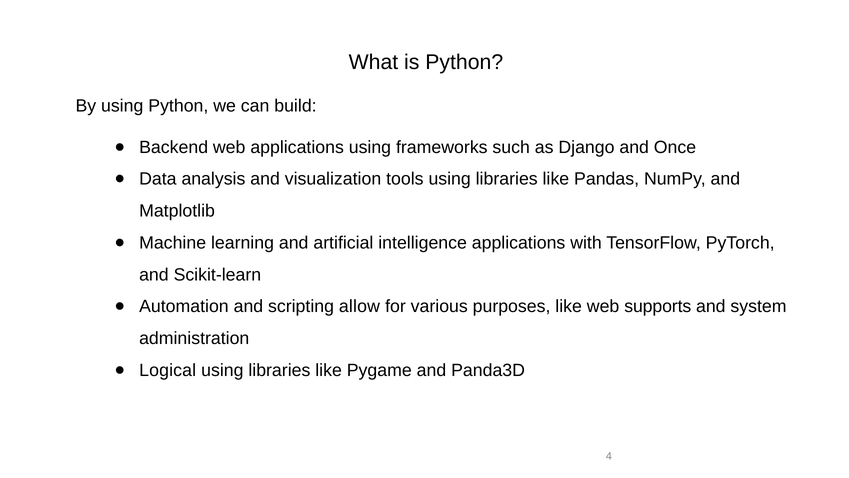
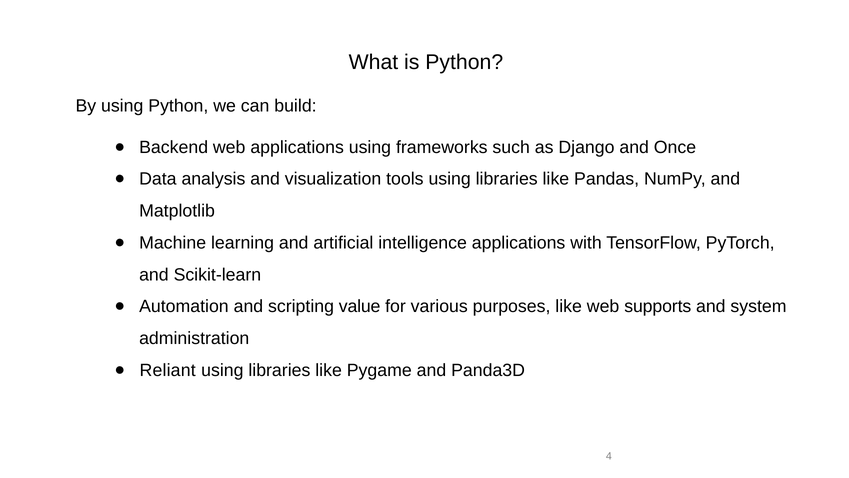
allow: allow -> value (360, 306)
Logical: Logical -> Reliant (168, 370)
